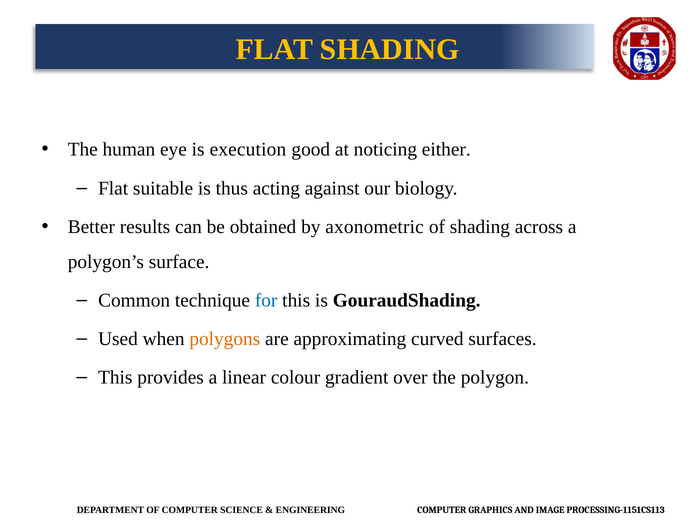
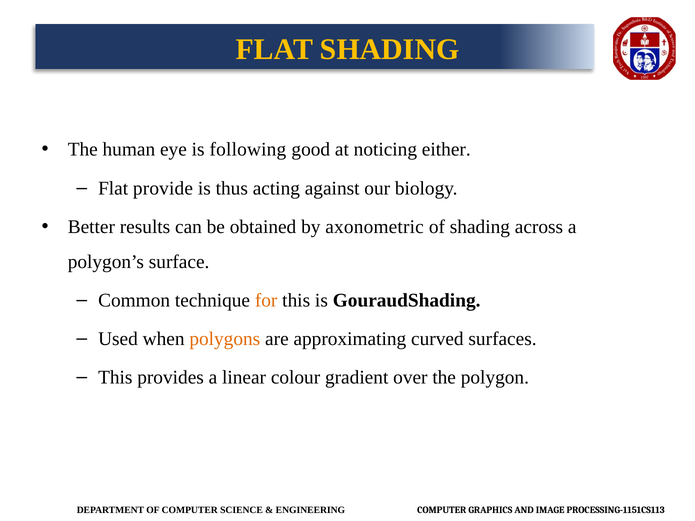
execution: execution -> following (248, 150)
suitable: suitable -> provide (163, 188)
for colour: blue -> orange (266, 300)
